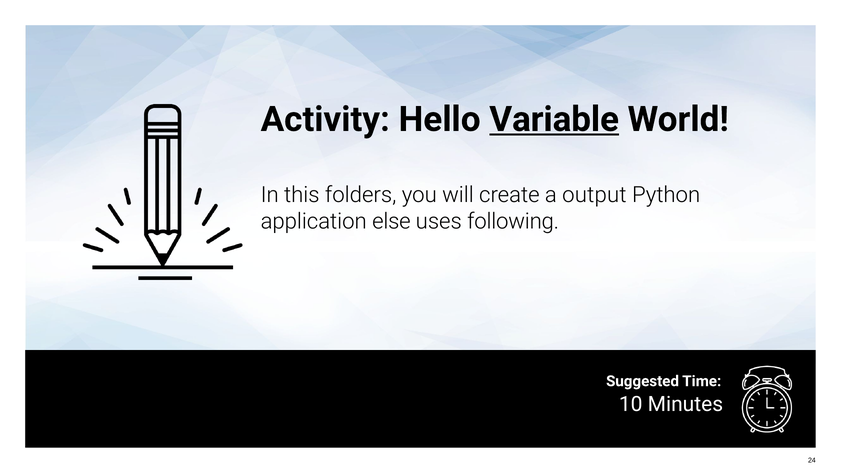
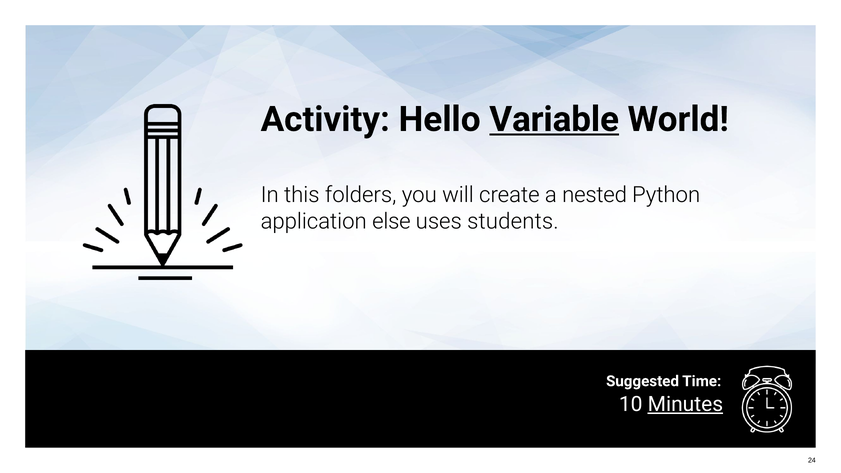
output: output -> nested (595, 195)
following: following -> students (513, 222)
Minutes underline: none -> present (685, 404)
